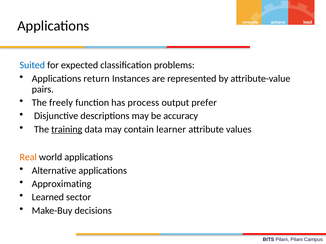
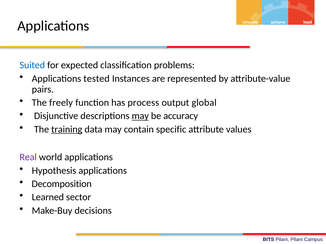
return: return -> tested (97, 79)
prefer: prefer -> global (204, 103)
may underline: none -> present (140, 116)
learner: learner -> specific (171, 130)
Real colour: orange -> purple (28, 157)
Alternative: Alternative -> Hypothesis (54, 171)
Approximating: Approximating -> Decomposition (62, 184)
